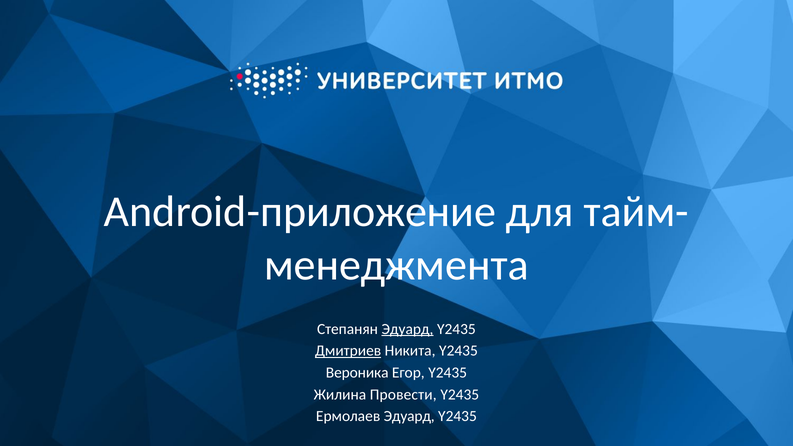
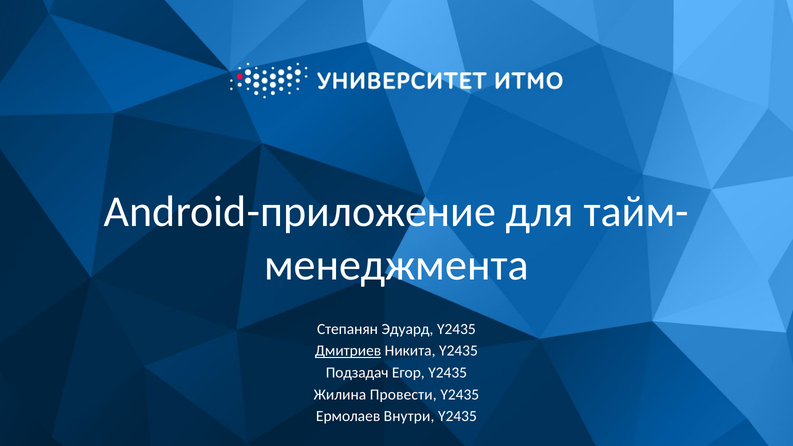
Эдуард underline: present -> none (407, 329)
Вероника: Вероника -> Подзадач (357, 373)
Ермолаев Эдуард: Эдуард -> Внутри (409, 416)
